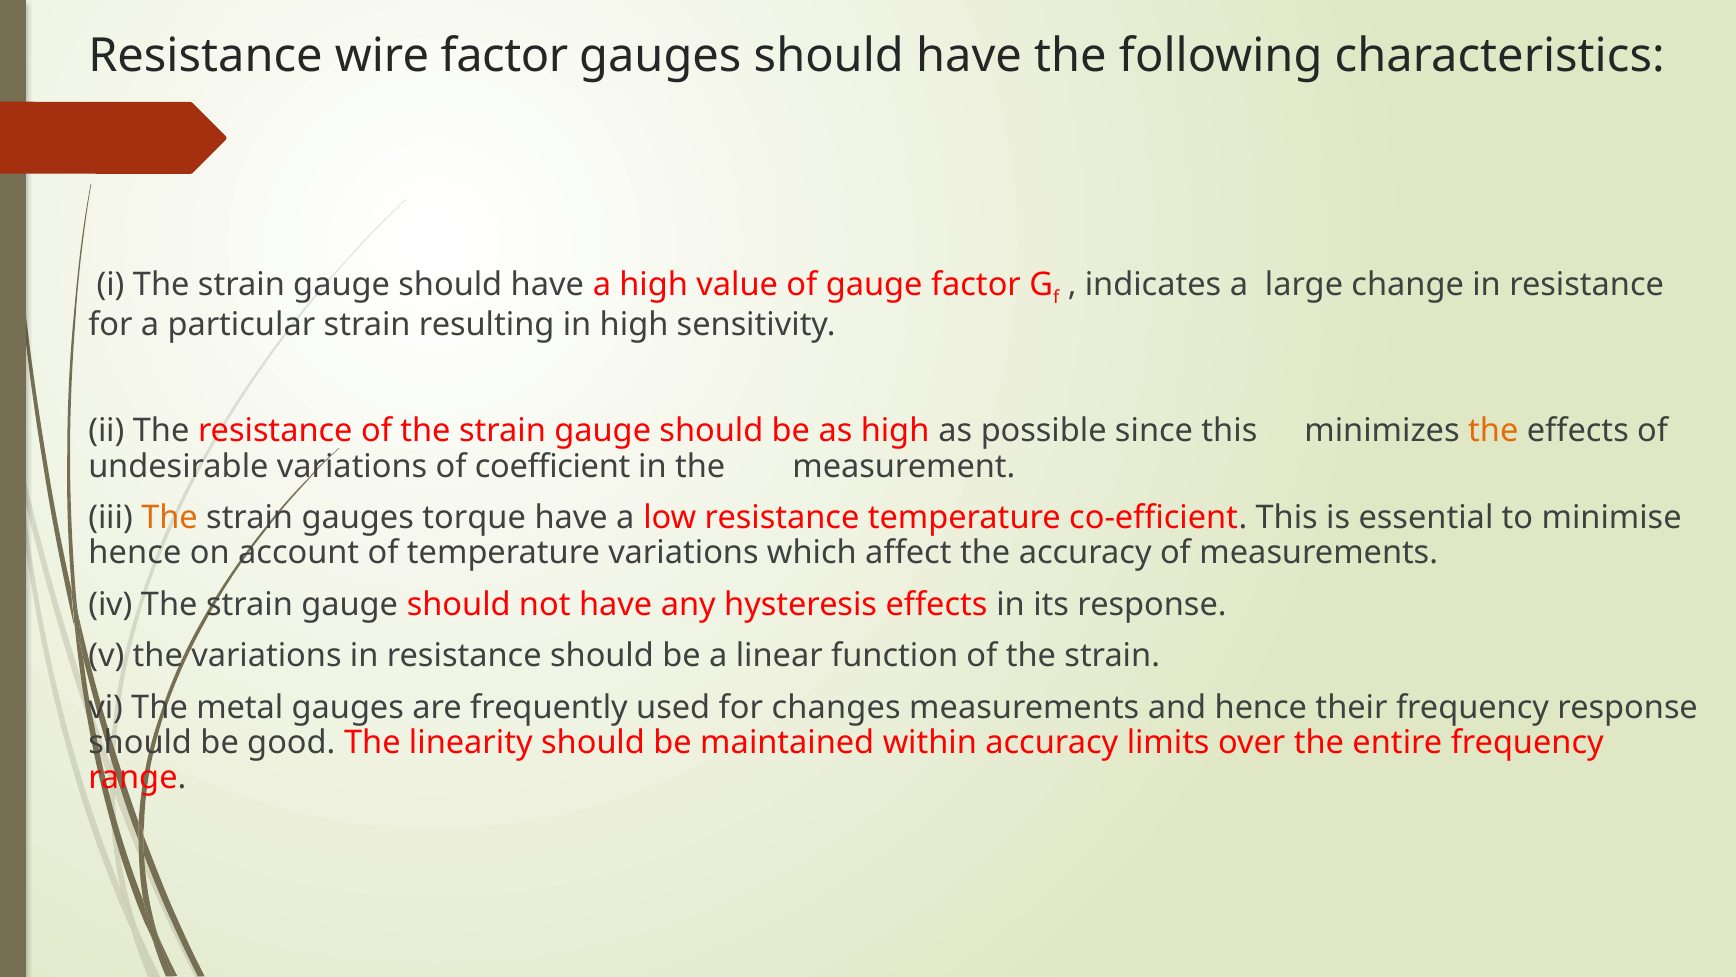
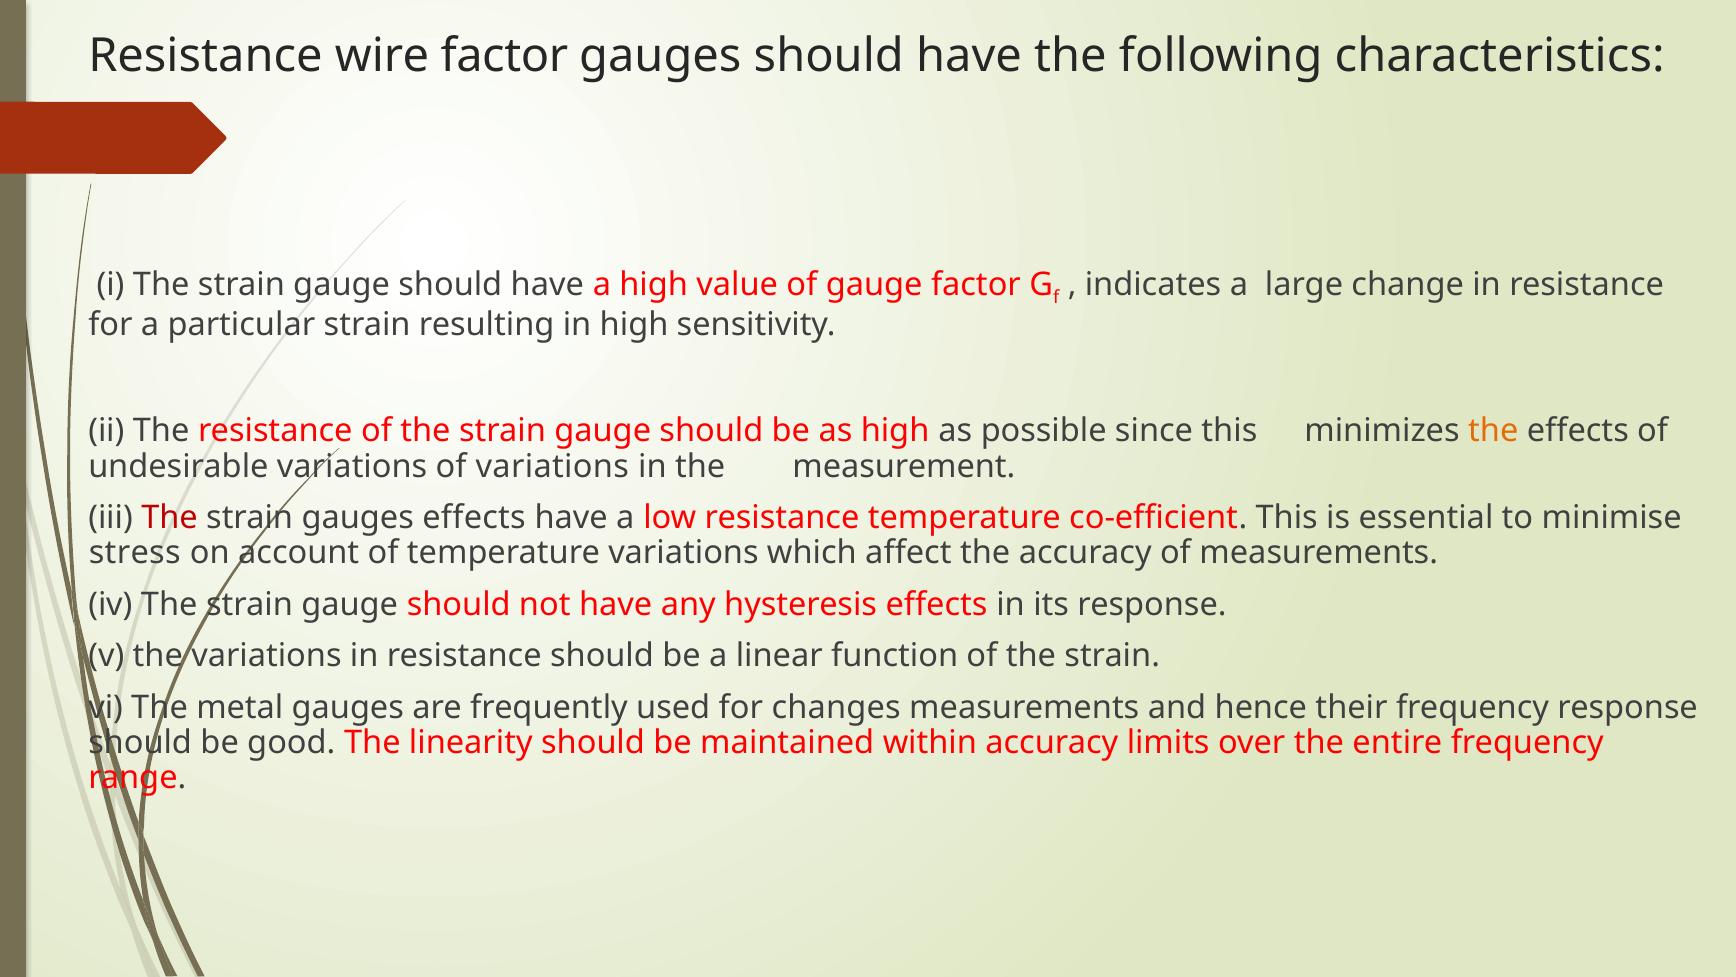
of coefficient: coefficient -> variations (552, 466)
The colour: orange -> red (170, 517)
gauges torque: torque -> effects (474, 517)
hence: hence -> stress (135, 553)
